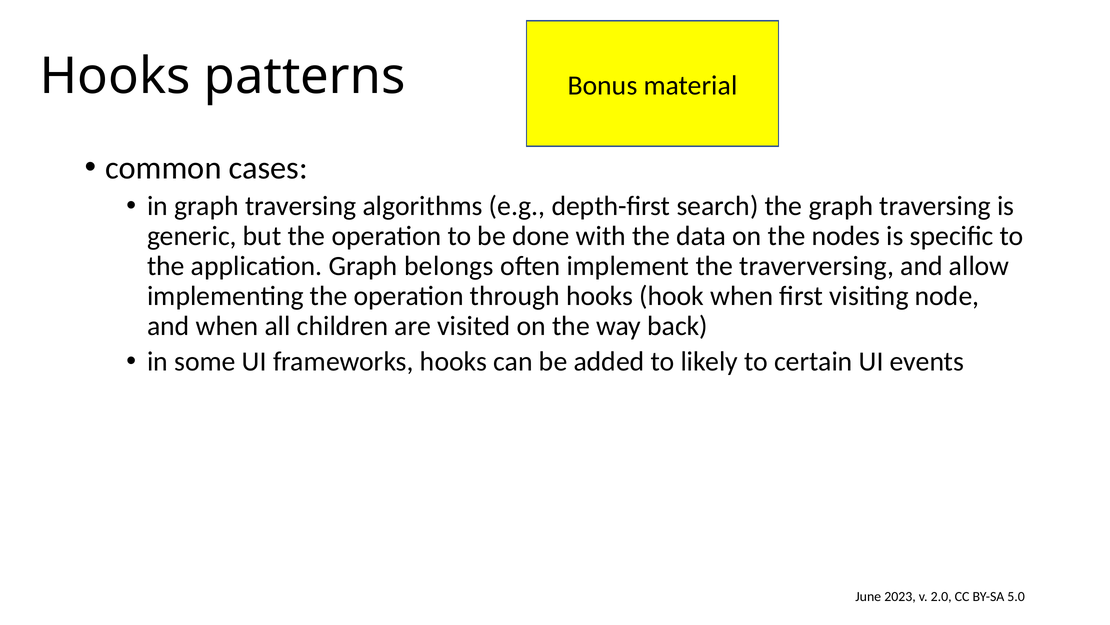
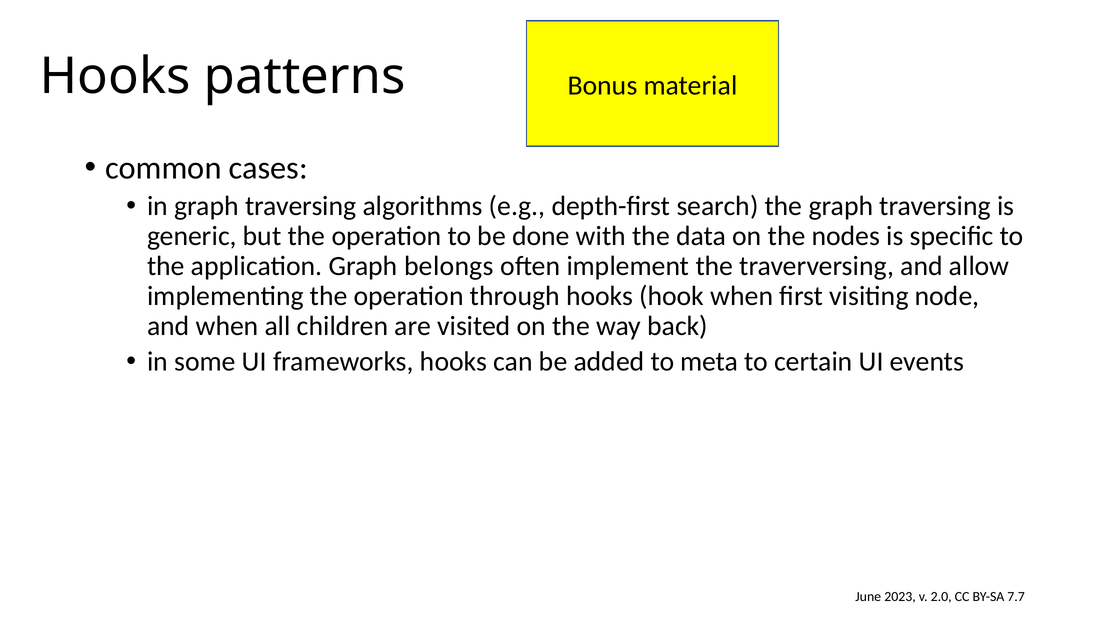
likely: likely -> meta (709, 361)
5.0: 5.0 -> 7.7 (1016, 596)
